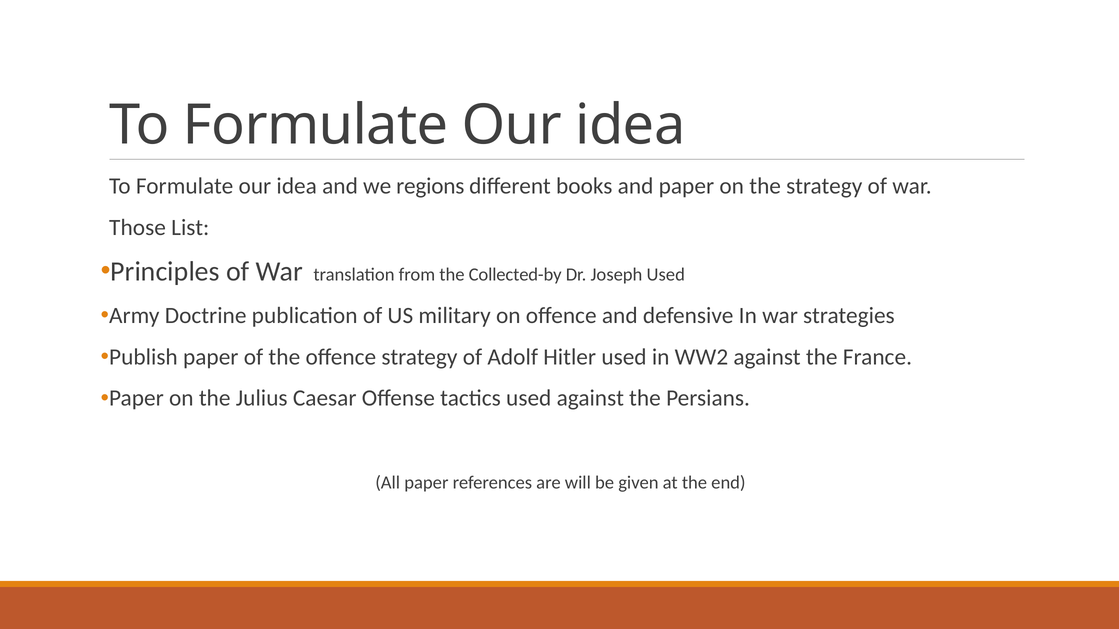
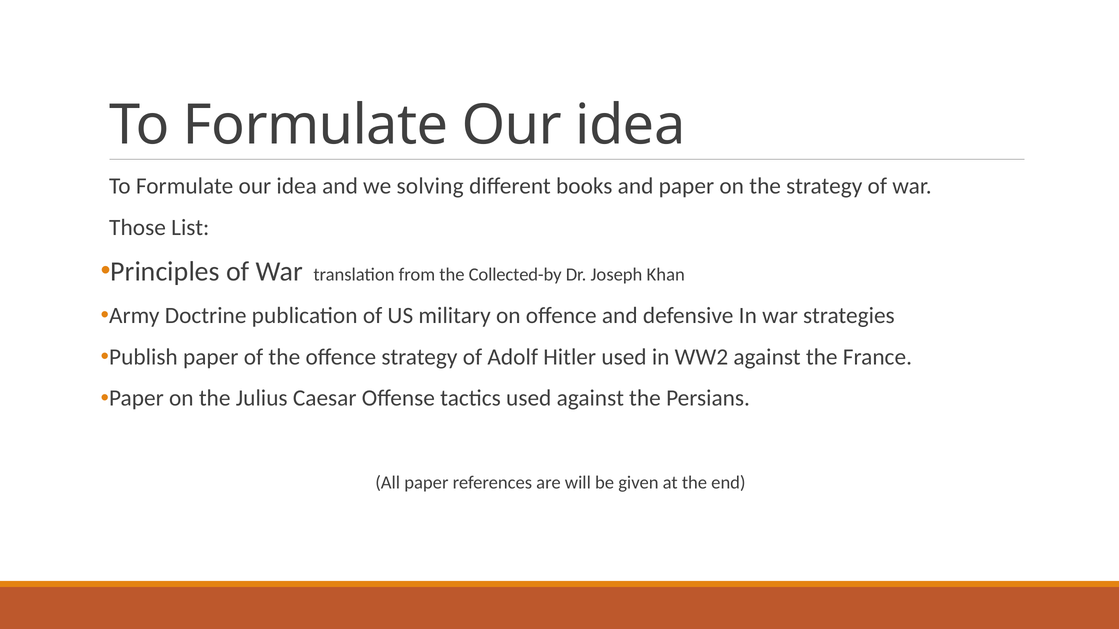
regions: regions -> solving (430, 186)
Joseph Used: Used -> Khan (666, 275)
